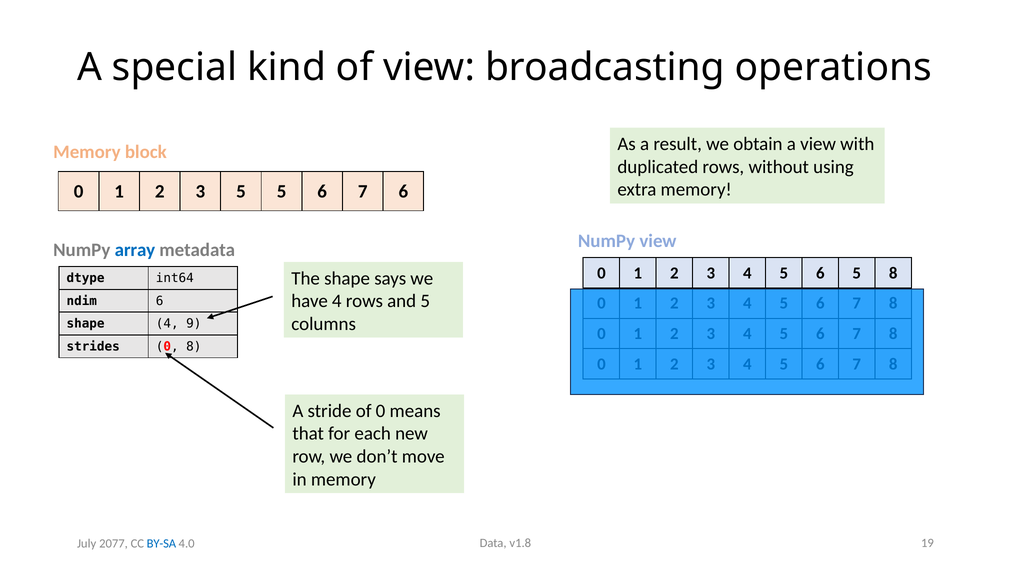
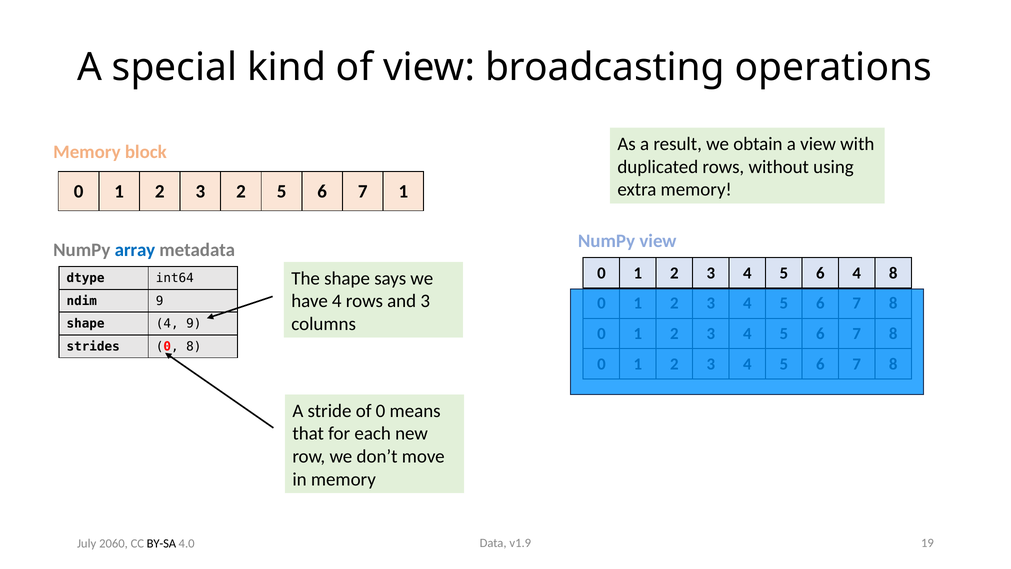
3 5: 5 -> 2 (241, 191)
7 6: 6 -> 1 (403, 191)
6 5: 5 -> 4 (857, 273)
and 5: 5 -> 3 (425, 301)
ndim 6: 6 -> 9 (160, 301)
v1.8: v1.8 -> v1.9 (520, 543)
2077: 2077 -> 2060 (113, 543)
BY-SA colour: blue -> black (161, 543)
